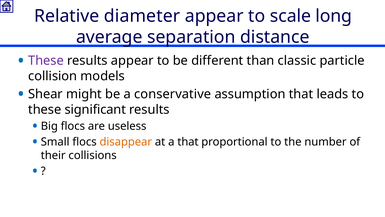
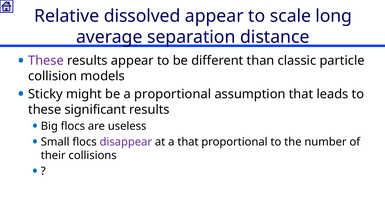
diameter: diameter -> dissolved (142, 16)
Shear: Shear -> Sticky (45, 94)
a conservative: conservative -> proportional (173, 94)
disappear colour: orange -> purple (126, 142)
